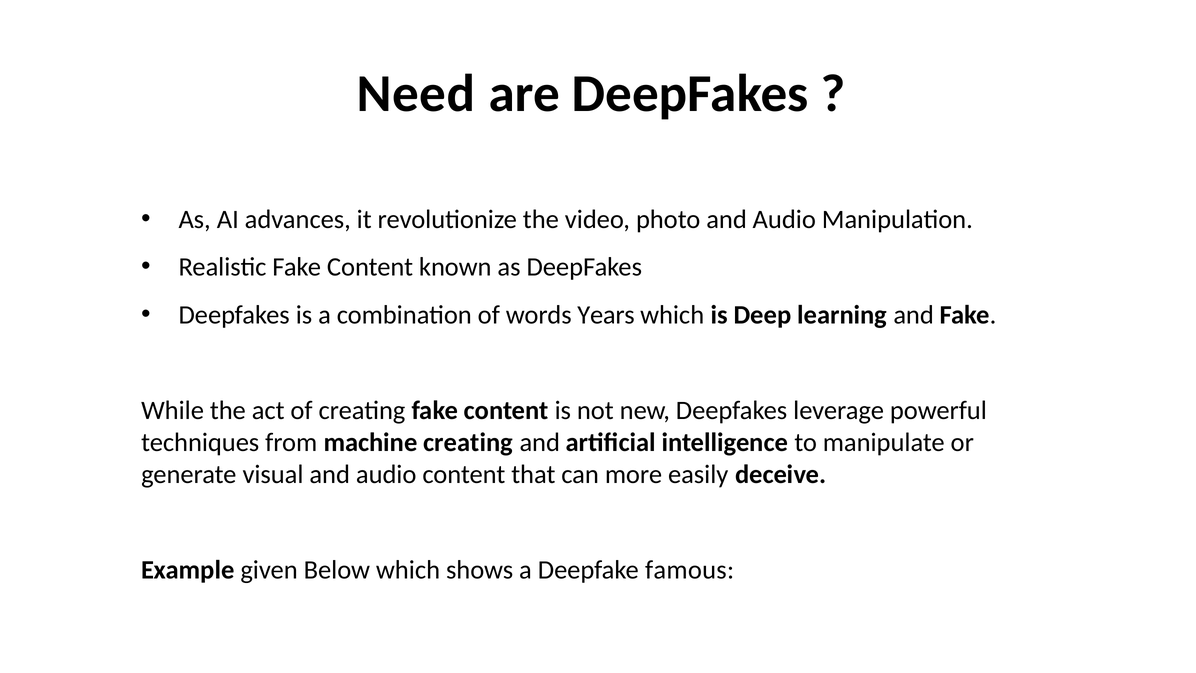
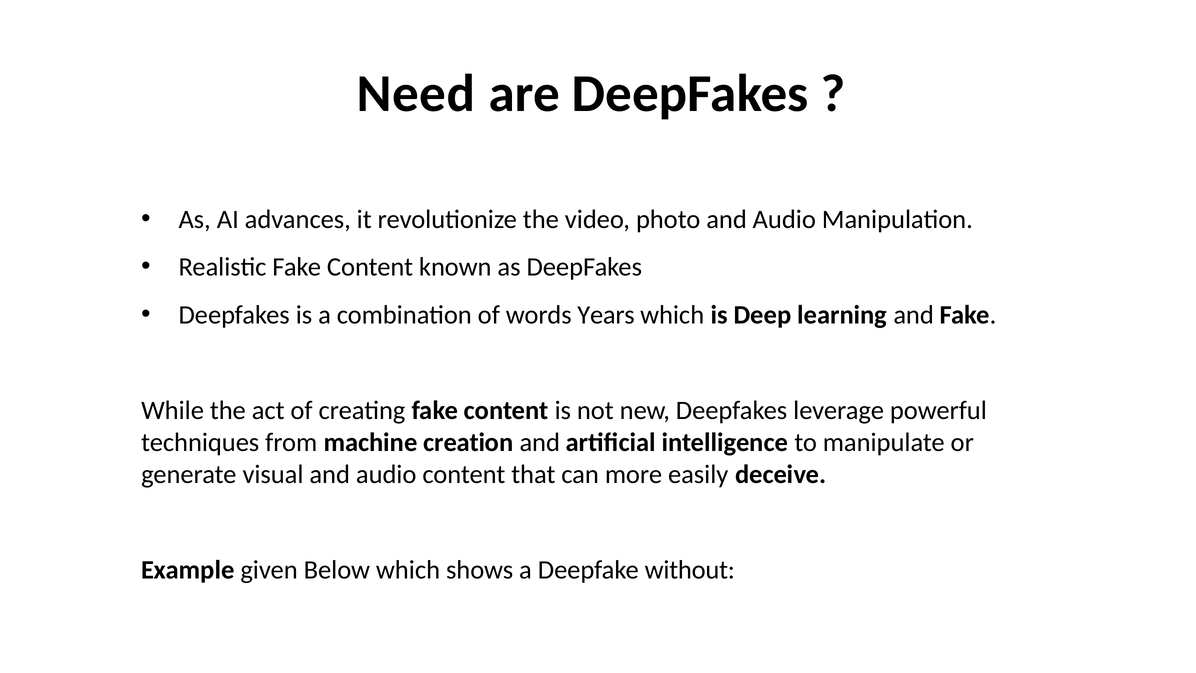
machine creating: creating -> creation (468, 442)
famous: famous -> without (690, 570)
